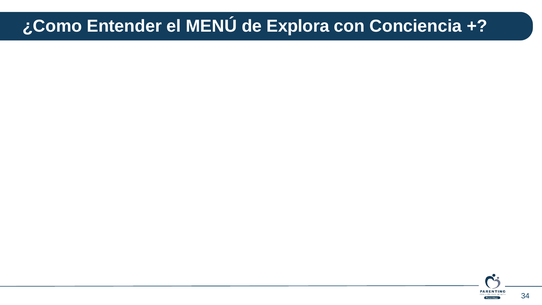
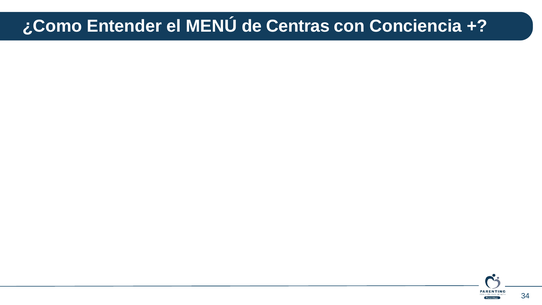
Explora: Explora -> Centras (298, 26)
